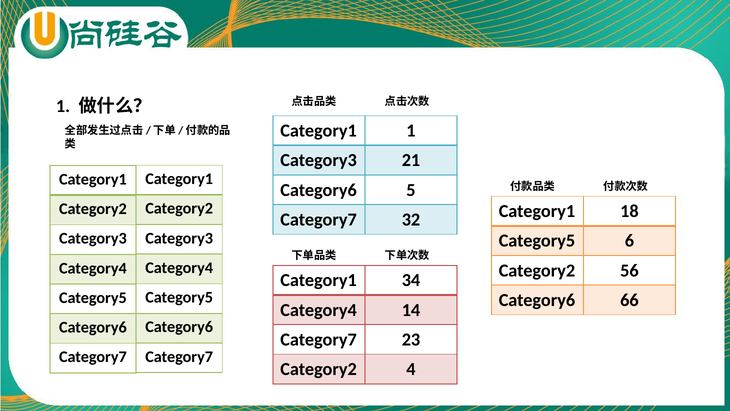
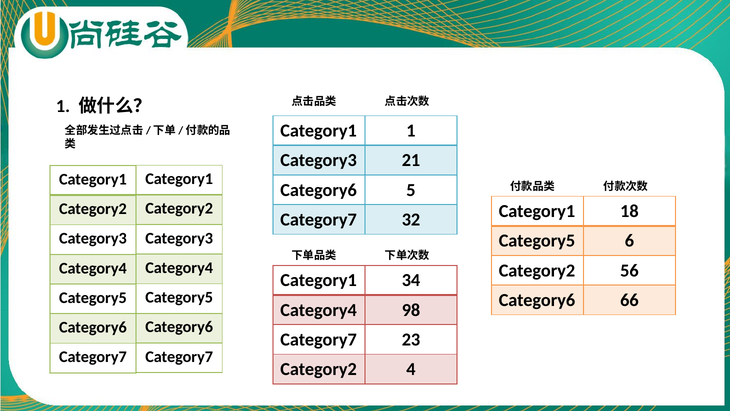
14: 14 -> 98 (411, 310)
